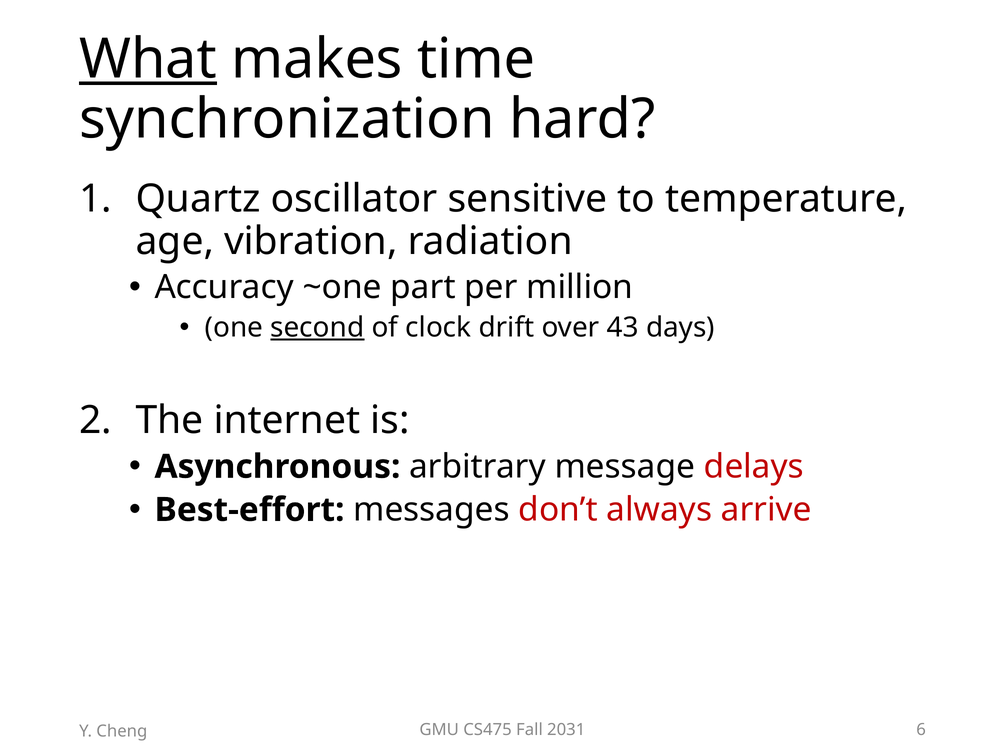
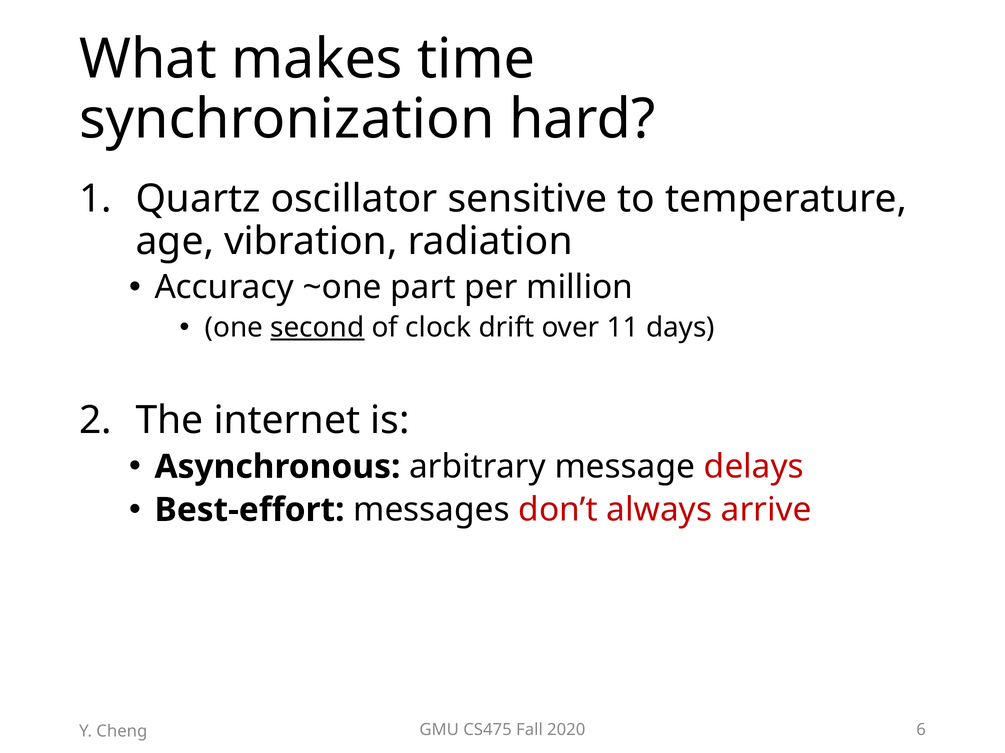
What underline: present -> none (148, 59)
43: 43 -> 11 (623, 328)
2031: 2031 -> 2020 (566, 730)
